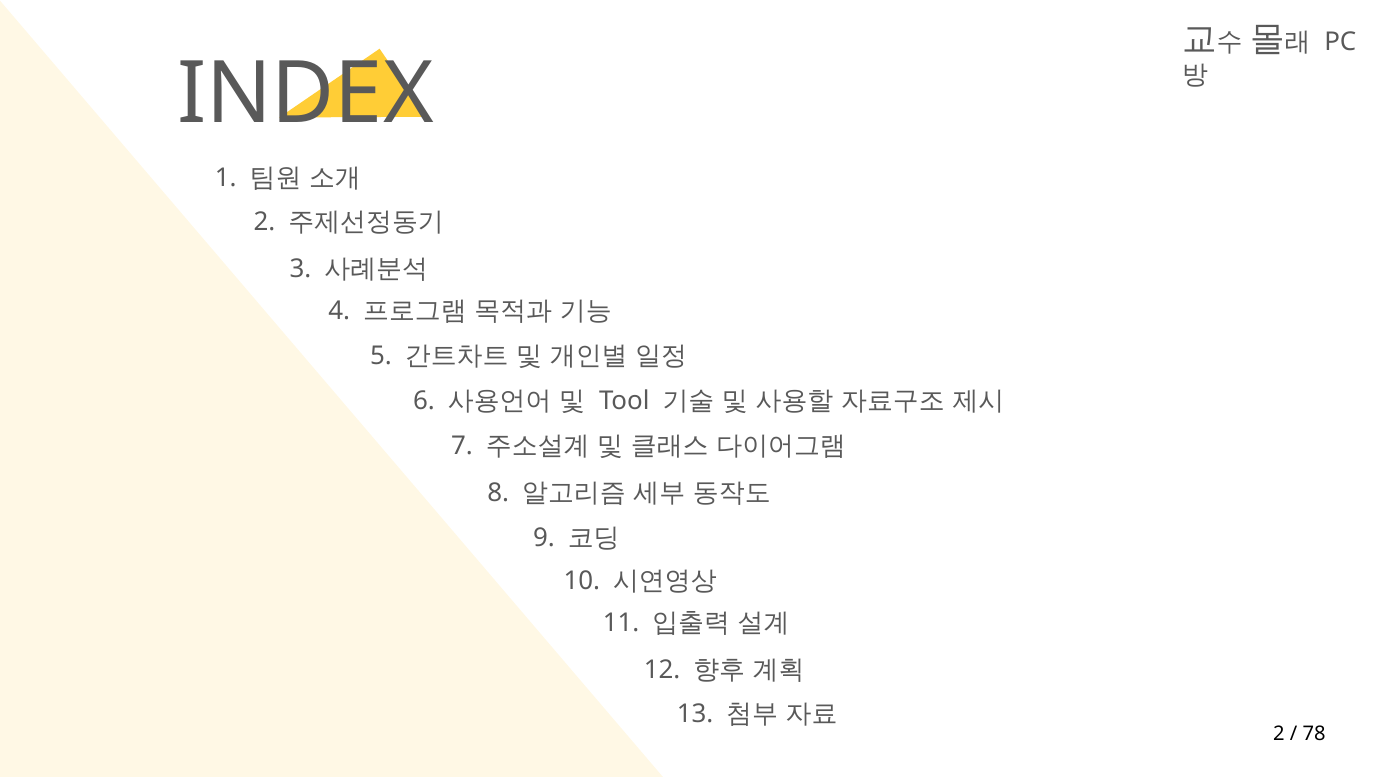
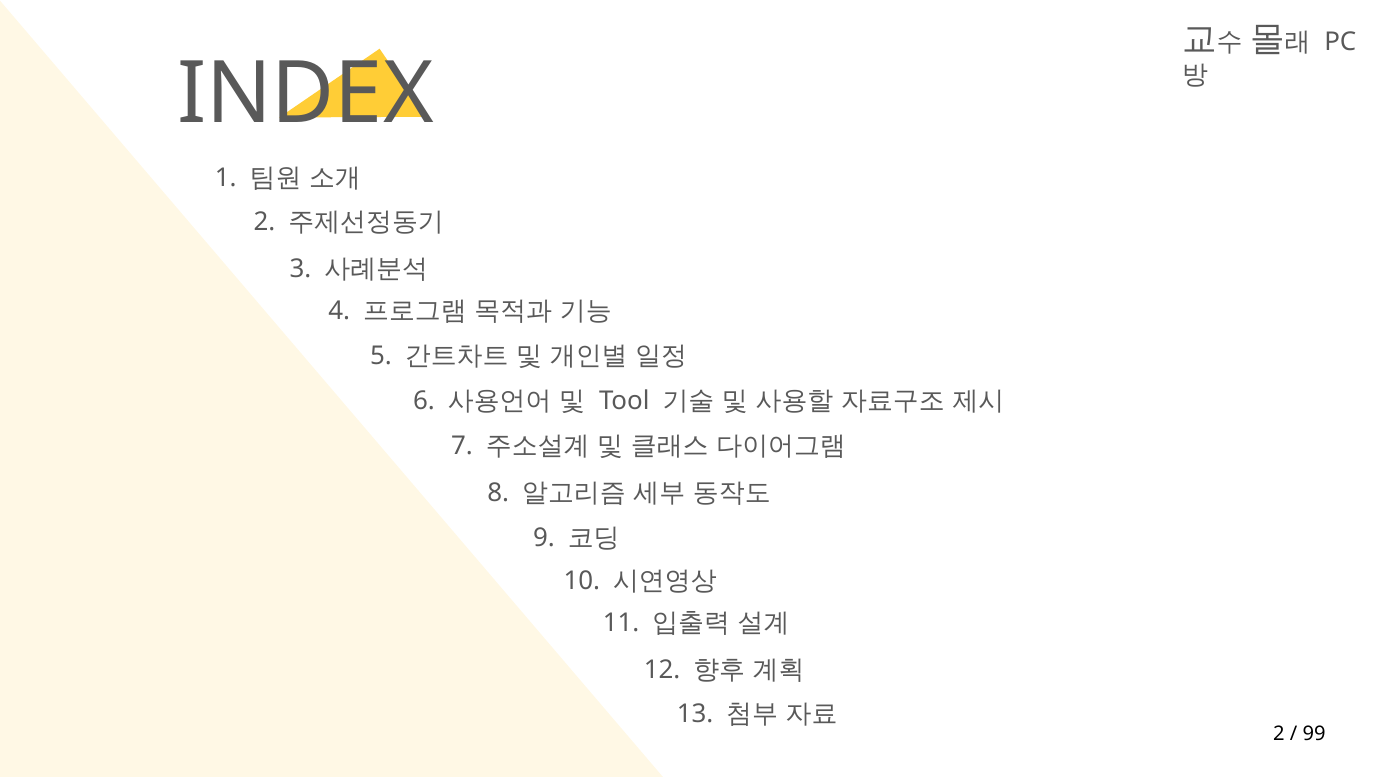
78: 78 -> 99 (1314, 734)
